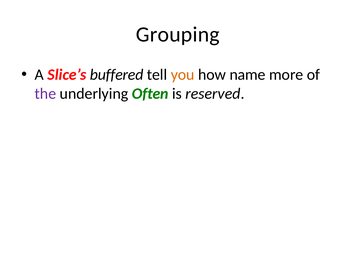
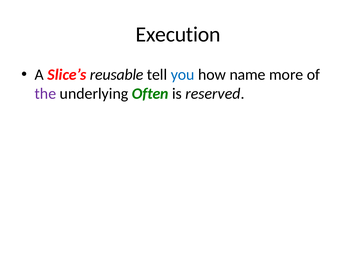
Grouping: Grouping -> Execution (178, 34)
buffered: buffered -> reusable (117, 75)
you colour: orange -> blue (183, 75)
